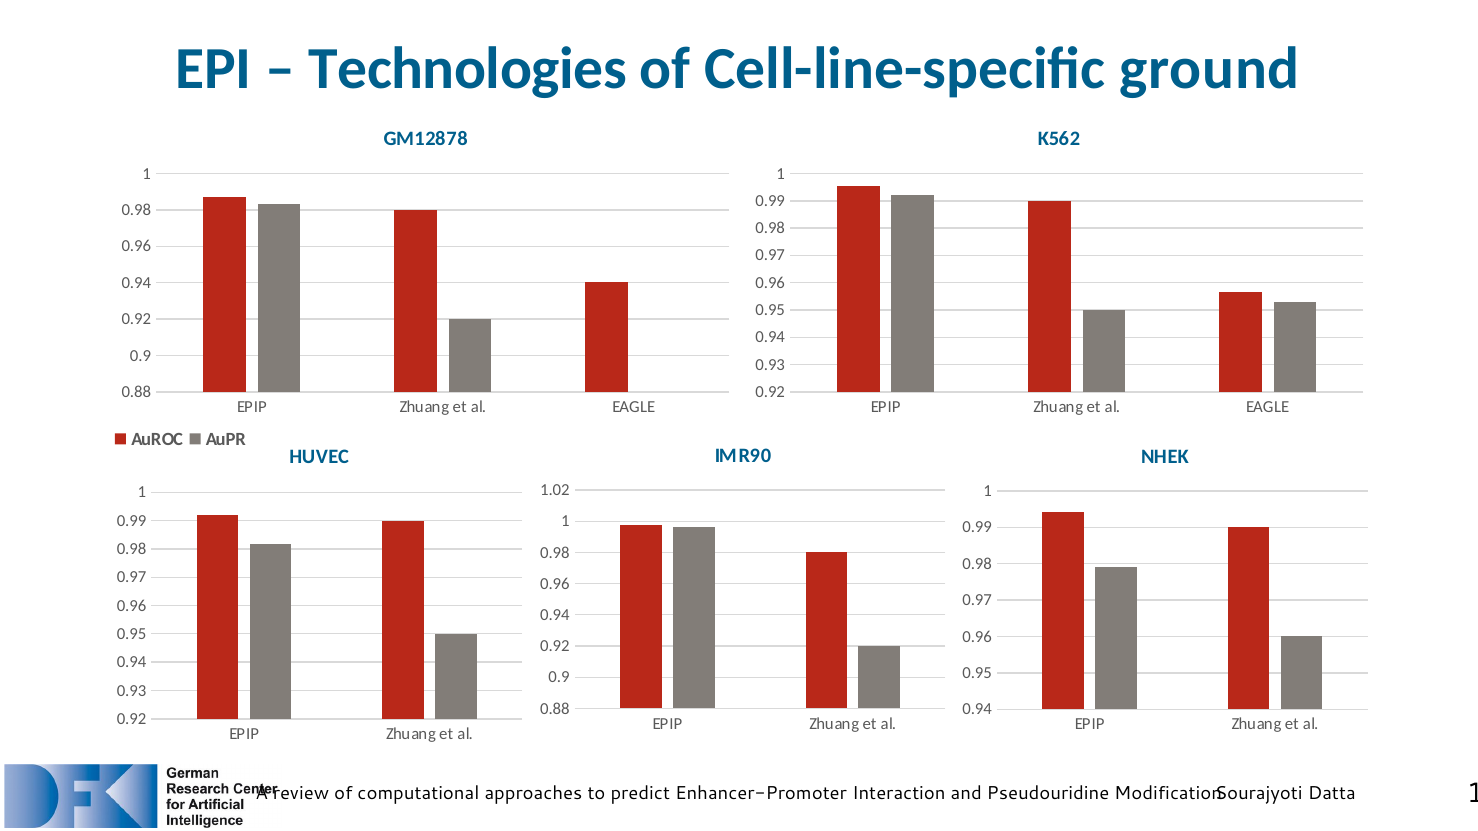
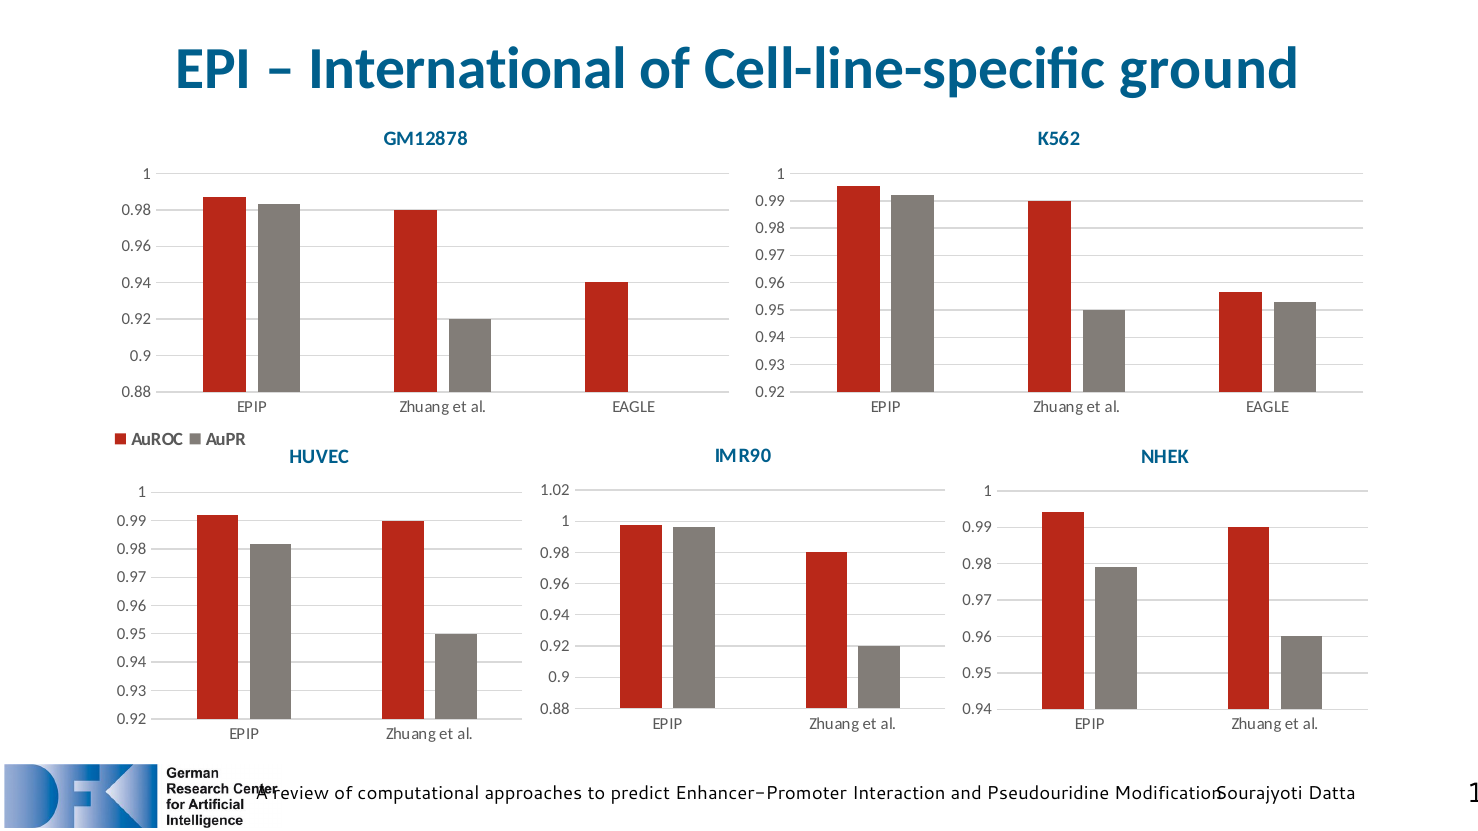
Technologies: Technologies -> International (468, 69)
